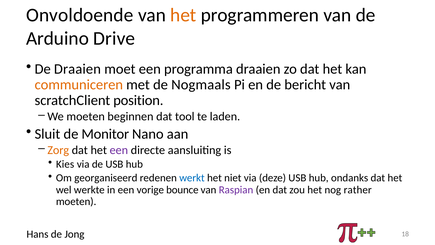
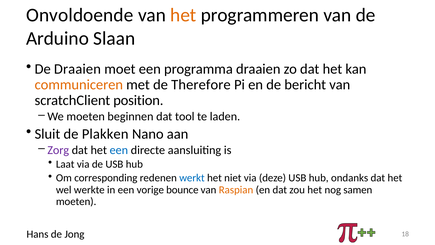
Drive: Drive -> Slaan (114, 38)
Nogmaals: Nogmaals -> Therefore (201, 85)
Monitor: Monitor -> Plakken (105, 134)
Zorg colour: orange -> purple (58, 150)
een colour: purple -> blue (119, 150)
Kies: Kies -> Laat (65, 164)
georganiseerd: georganiseerd -> corresponding (106, 178)
Raspian colour: purple -> orange (236, 190)
rather: rather -> samen (358, 190)
